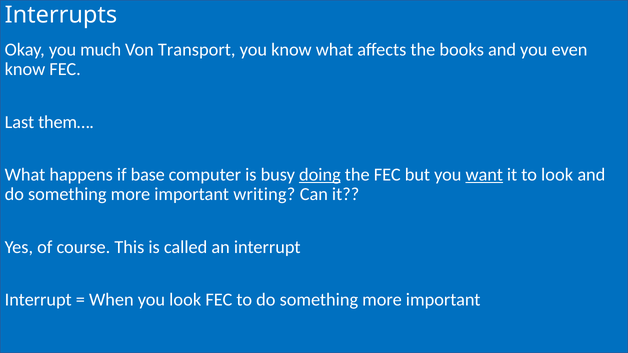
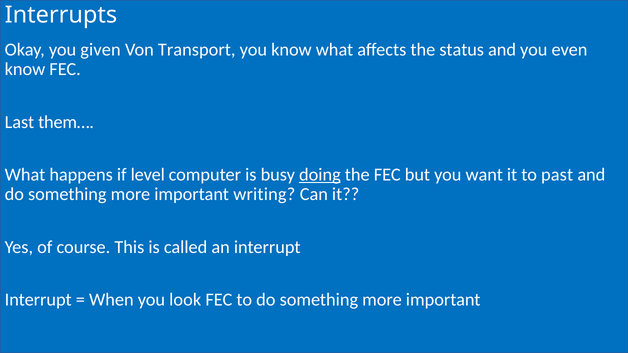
much: much -> given (101, 50)
books: books -> status (462, 50)
base: base -> level (148, 175)
want underline: present -> none (484, 175)
to look: look -> past (557, 175)
